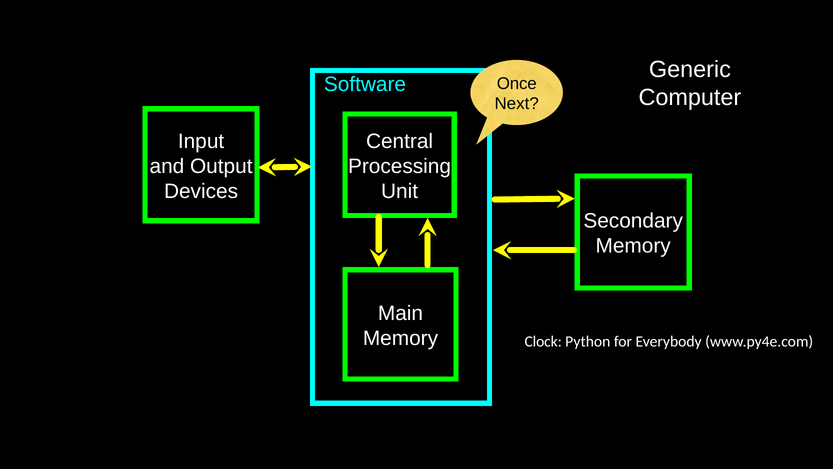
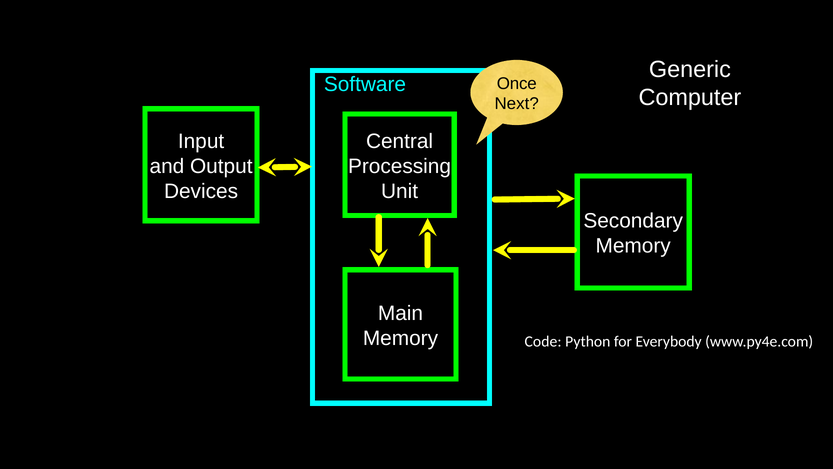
Clock: Clock -> Code (543, 341)
